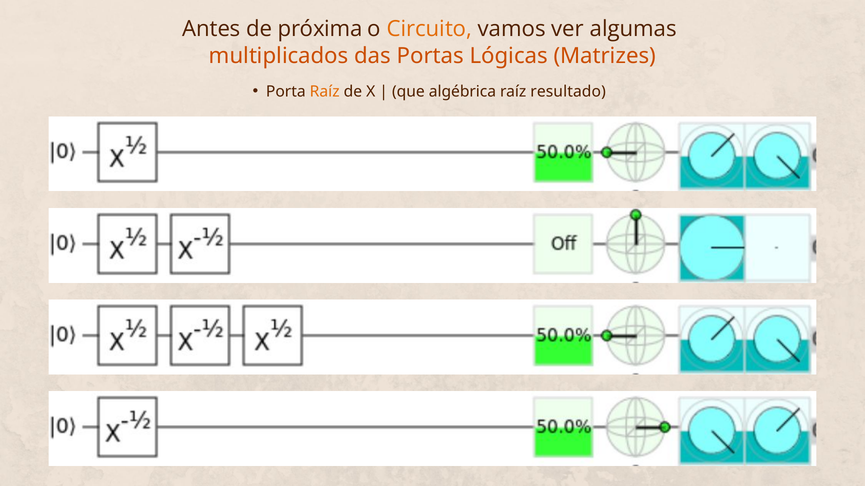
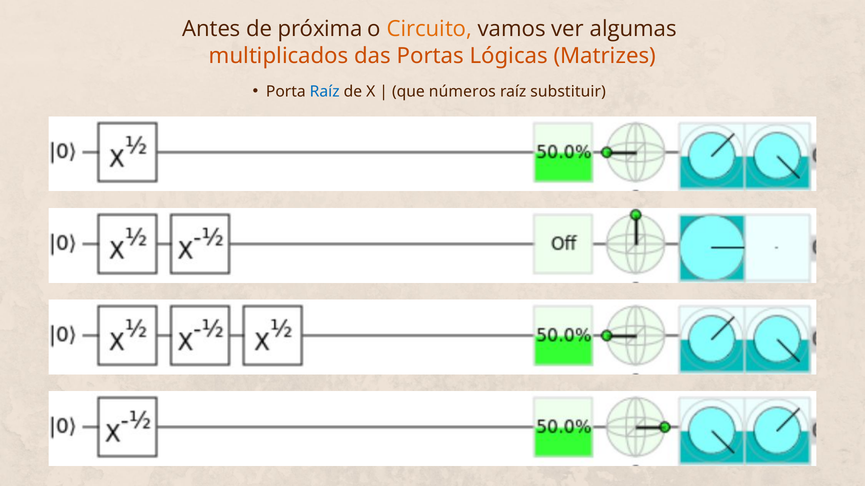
Raíz colour: orange -> blue (325, 92)
algébrica: algébrica -> números (462, 92)
resultado: resultado -> substituir (568, 92)
